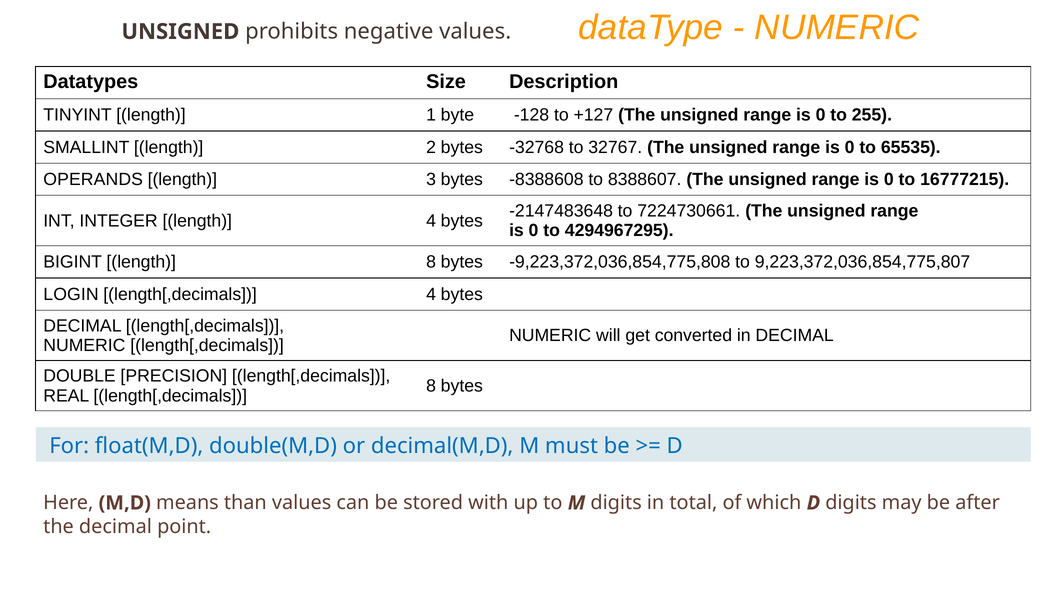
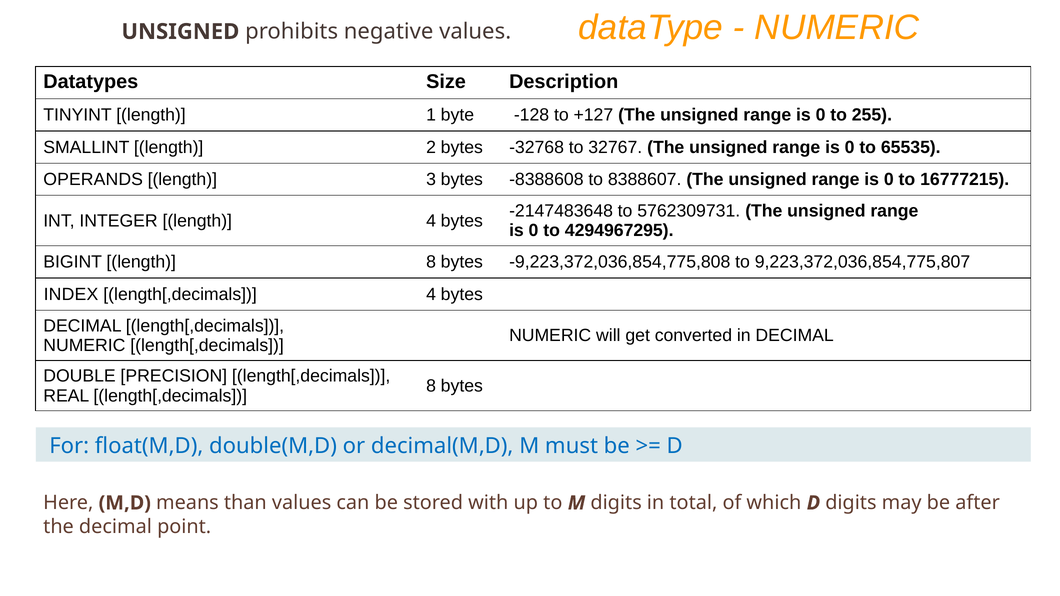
7224730661: 7224730661 -> 5762309731 (689, 211)
LOGIN: LOGIN -> INDEX (71, 294)
